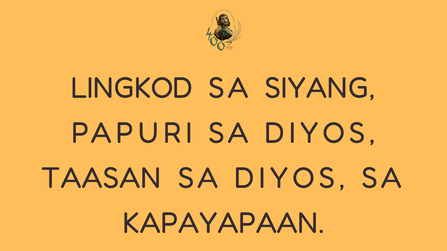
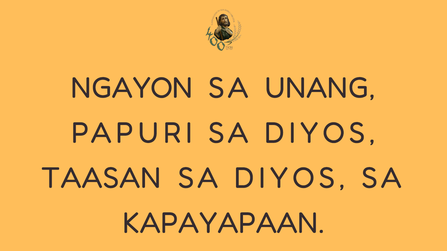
LINGKOD: LINGKOD -> NGAYON (132, 88)
SIYANG: SIYANG -> UNANG (320, 88)
